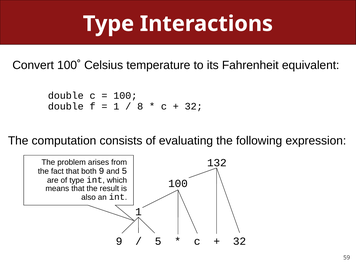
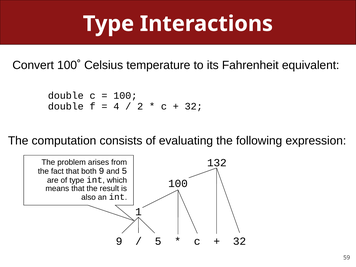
1: 1 -> 4 (116, 106)
8: 8 -> 2 (140, 106)
